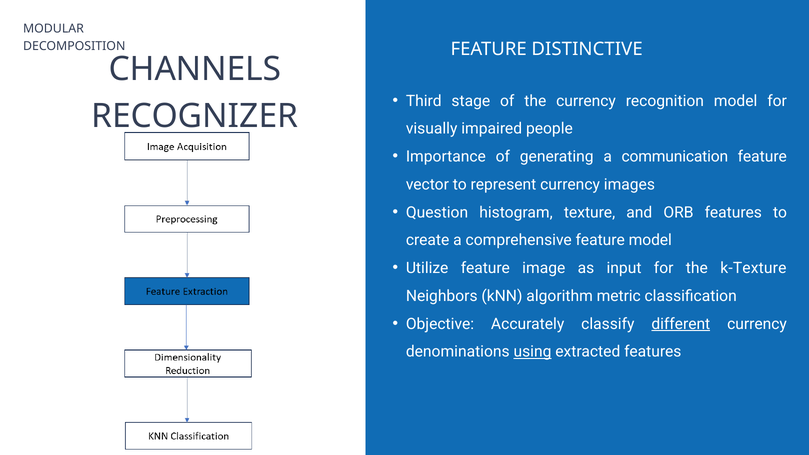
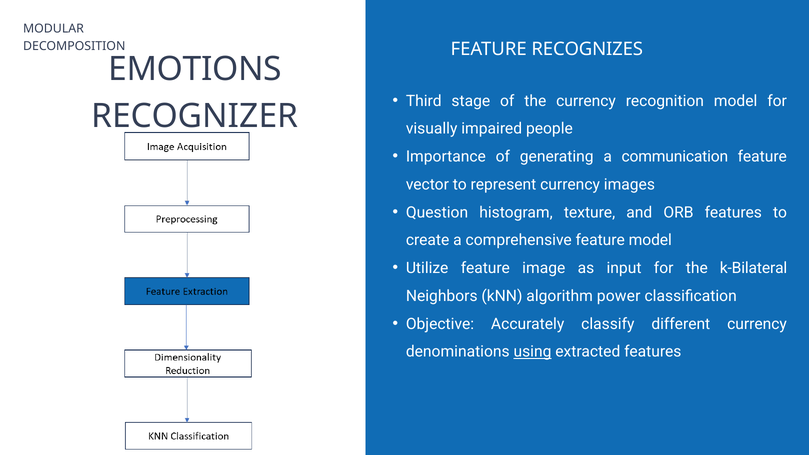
DISTINCTIVE: DISTINCTIVE -> RECOGNIZES (587, 49)
CHANNELS: CHANNELS -> EMOTIONS (195, 69)
k-Texture: k-Texture -> k-Bilateral (754, 268)
metric: metric -> power (619, 296)
different underline: present -> none (681, 324)
